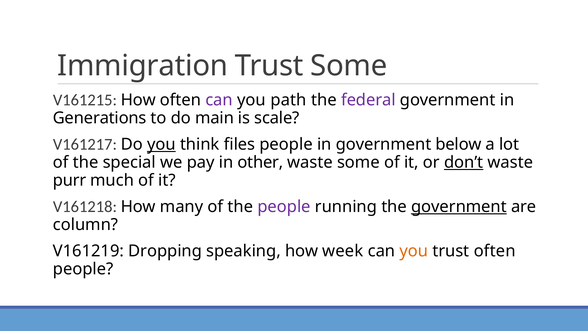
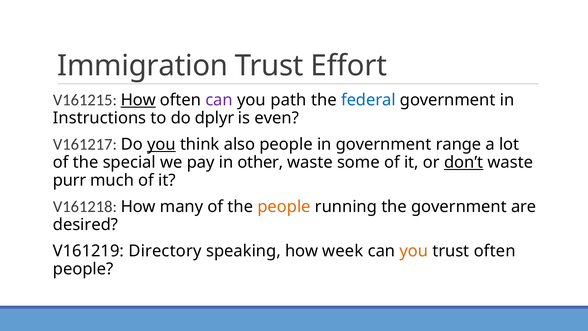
Trust Some: Some -> Effort (349, 66)
How underline: none -> present (138, 100)
federal colour: purple -> blue (368, 100)
Generations: Generations -> Instructions (100, 118)
main: main -> dplyr (215, 118)
scale: scale -> even (277, 118)
files: files -> also (239, 144)
below: below -> range (458, 144)
people colour: purple -> orange (284, 207)
government underline: present -> none (459, 207)
column: column -> desired (85, 225)
Dropping: Dropping -> Directory (165, 251)
